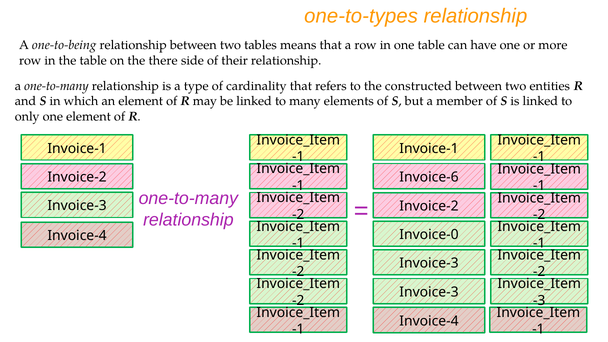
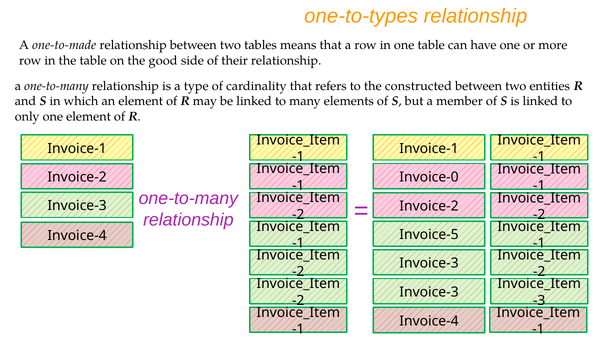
one-to-being: one-to-being -> one-to-made (64, 45)
there: there -> good (163, 60)
Invoice-6: Invoice-6 -> Invoice-0 (429, 177)
Invoice-0: Invoice-0 -> Invoice-5 (429, 235)
